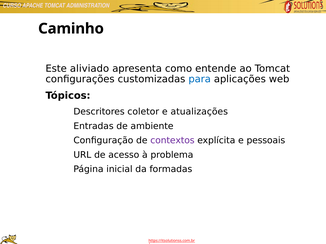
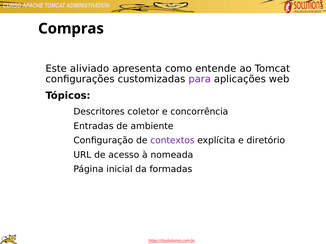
Caminho: Caminho -> Compras (71, 29)
para colour: blue -> purple (200, 79)
atualizações: atualizações -> concorrência (199, 112)
pessoais: pessoais -> diretório (266, 141)
problema: problema -> nomeada (172, 155)
